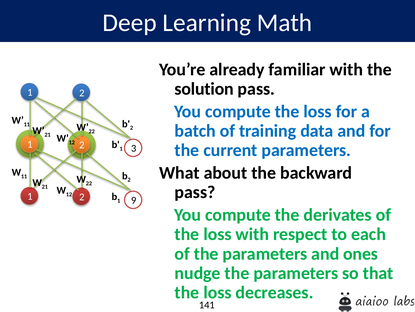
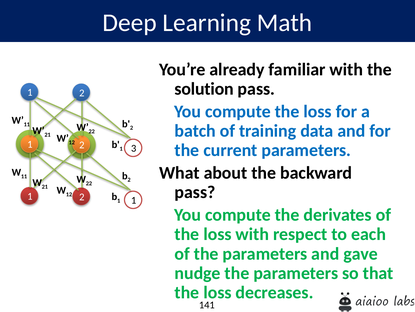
9: 9 -> 1 (134, 200)
ones: ones -> gave (361, 253)
